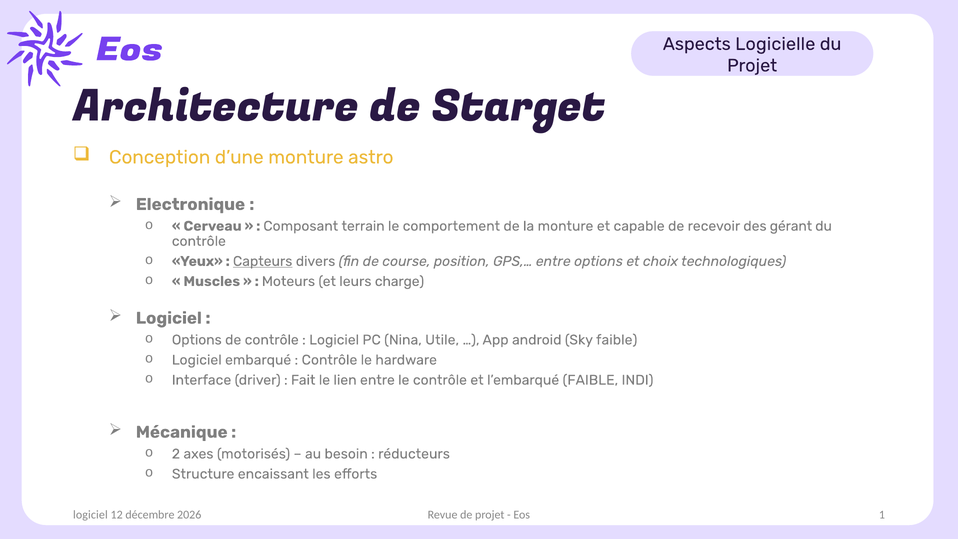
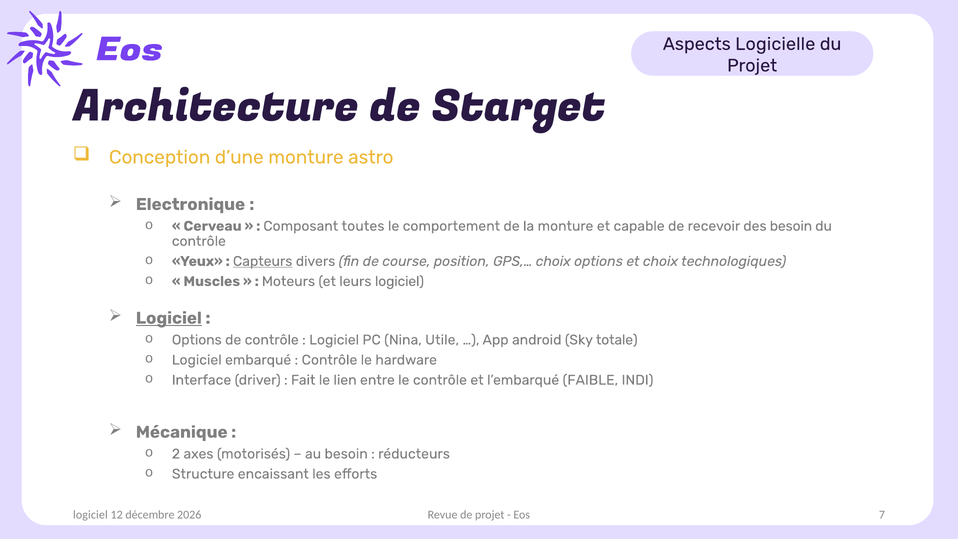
terrain: terrain -> toutes (363, 226)
des gérant: gérant -> besoin (791, 226)
GPS,… entre: entre -> choix (553, 261)
leurs charge: charge -> logiciel (399, 281)
Logiciel underline: none -> present (169, 318)
Sky faible: faible -> totale (617, 340)
1: 1 -> 7 (882, 514)
